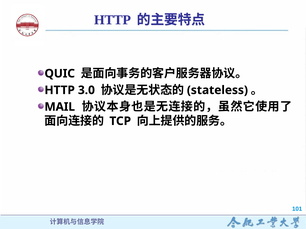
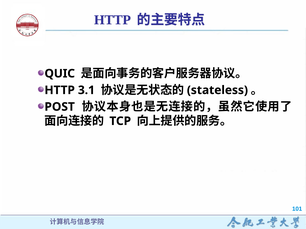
3.0: 3.0 -> 3.1 (86, 90)
MAIL: MAIL -> POST (60, 107)
